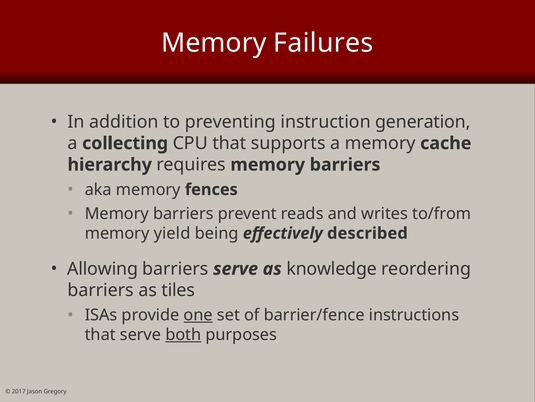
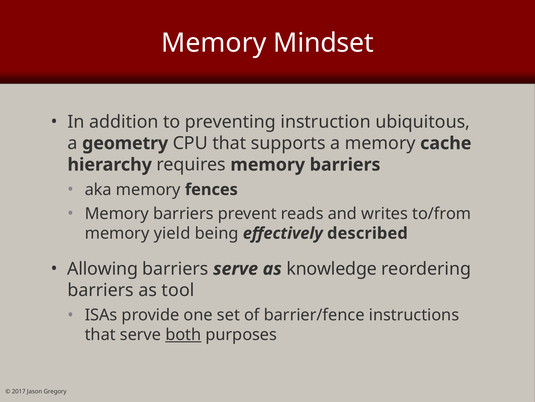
Failures: Failures -> Mindset (324, 43)
generation: generation -> ubiquitous (423, 122)
collecting: collecting -> geometry (125, 143)
tiles: tiles -> tool (178, 290)
one underline: present -> none (198, 315)
